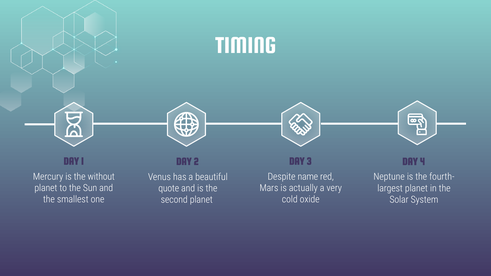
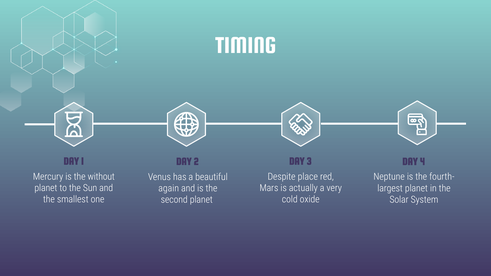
name: name -> place (308, 177)
quote: quote -> again (169, 188)
